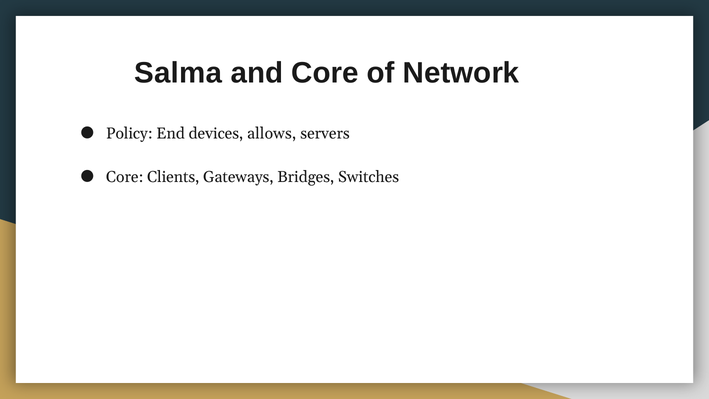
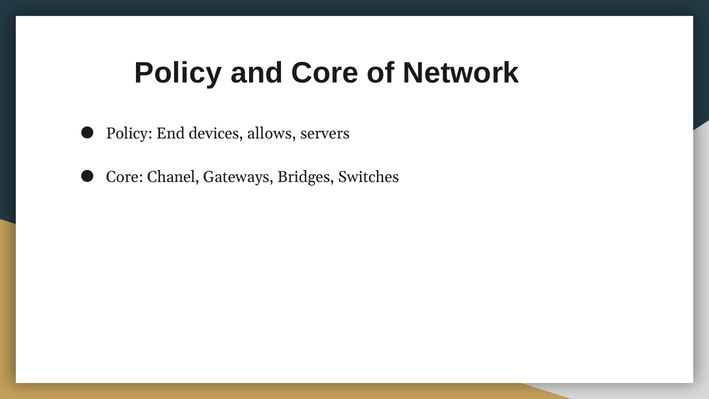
Salma: Salma -> Policy (178, 73)
Clients: Clients -> Chanel (173, 177)
